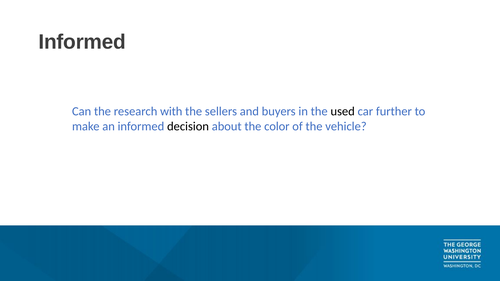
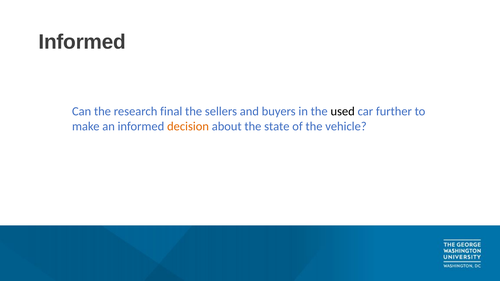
with: with -> final (171, 111)
decision colour: black -> orange (188, 126)
color: color -> state (277, 126)
